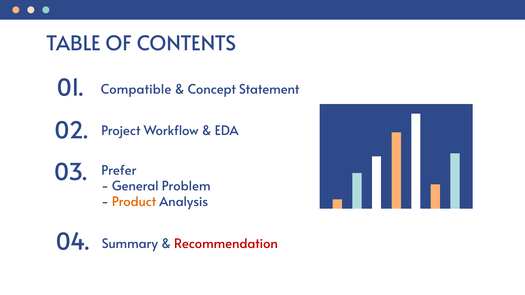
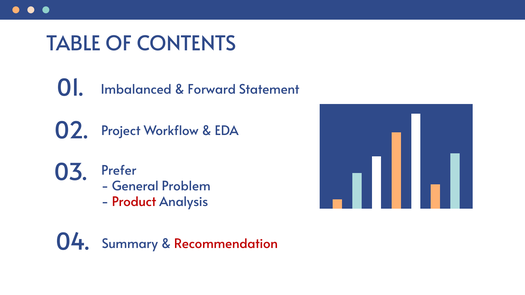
Compatible: Compatible -> Imbalanced (136, 89)
Concept: Concept -> Forward (212, 89)
Product colour: orange -> red (134, 202)
